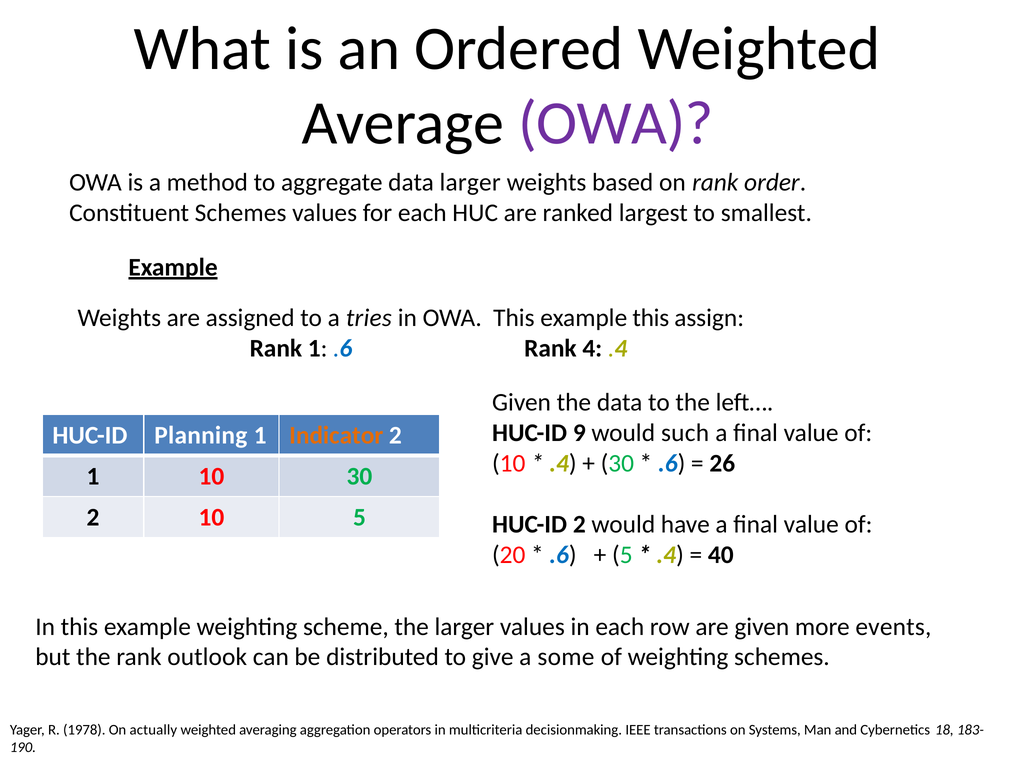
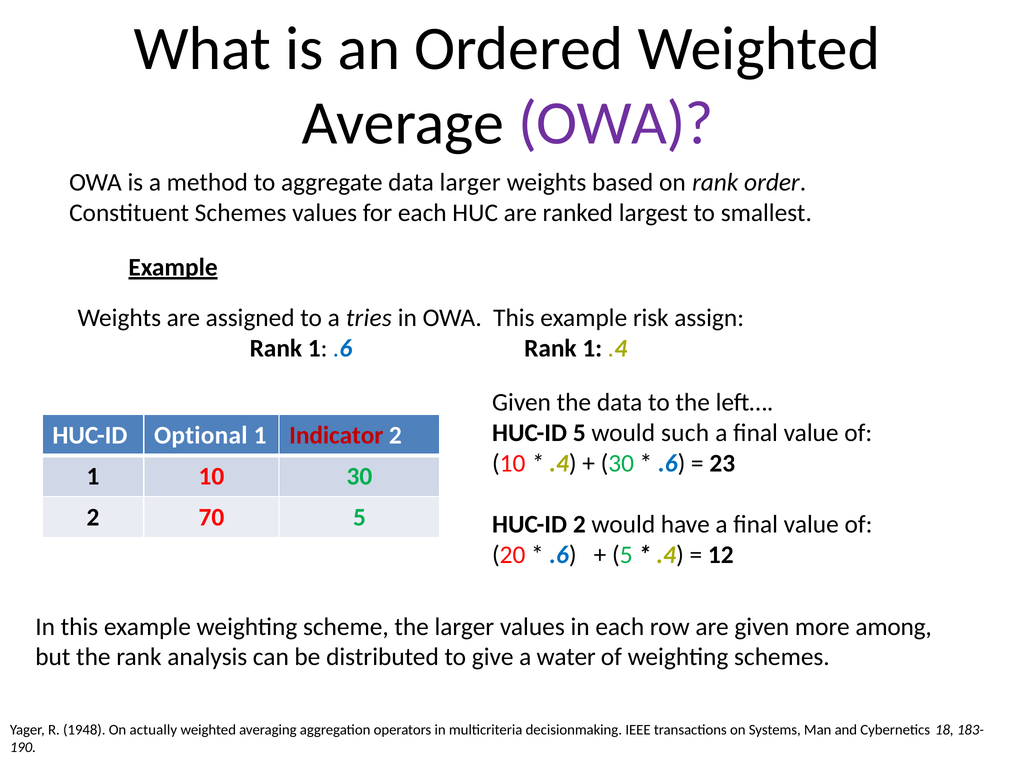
example this: this -> risk (651, 318)
.6 Rank 4: 4 -> 1 (592, 348)
HUC-ID 9: 9 -> 5 (579, 433)
Planning: Planning -> Optional (201, 435)
Indicator colour: orange -> red (336, 435)
26: 26 -> 23 (722, 463)
2 10: 10 -> 70 (211, 518)
40: 40 -> 12 (721, 555)
events: events -> among (894, 627)
outlook: outlook -> analysis (207, 657)
some: some -> water (566, 657)
1978: 1978 -> 1948 (84, 730)
